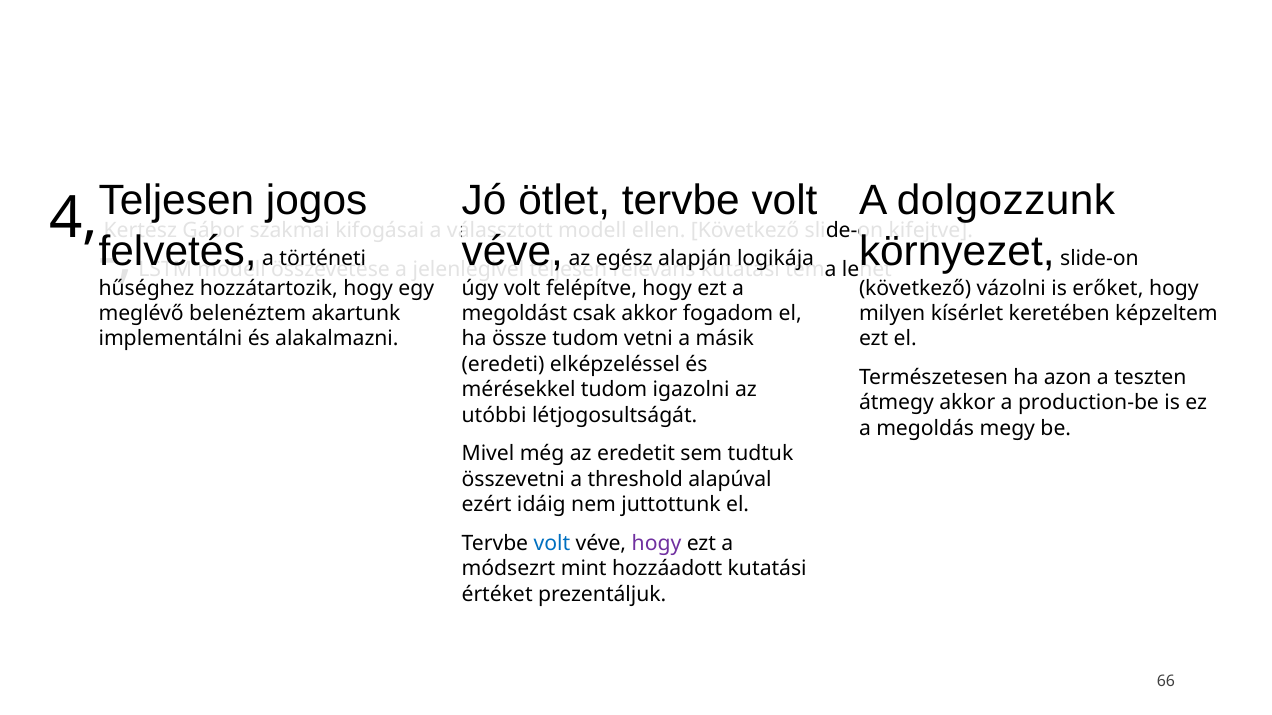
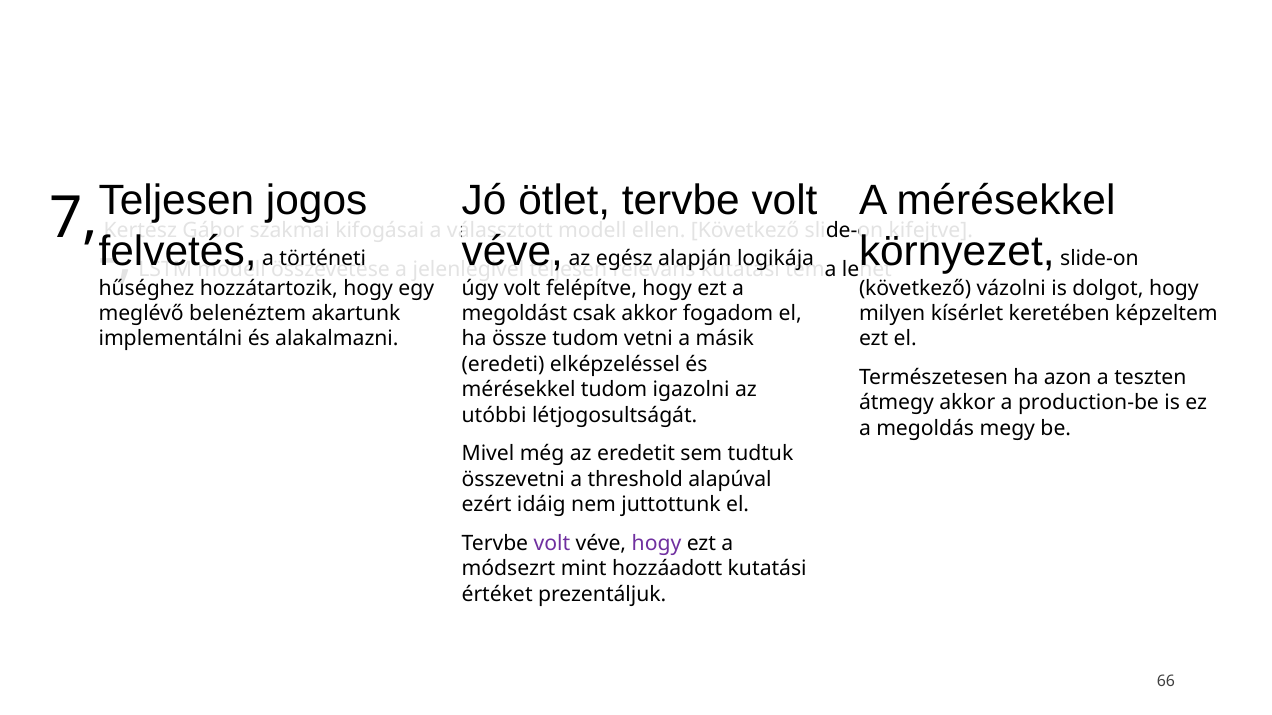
A dolgozzunk: dolgozzunk -> mérésekkel (1006, 201)
4: 4 -> 7 (74, 219)
erőket: erőket -> dolgot (1108, 288)
volt colour: blue -> purple (552, 544)
